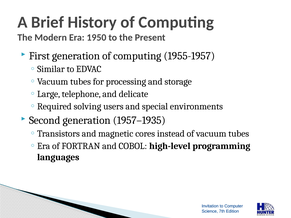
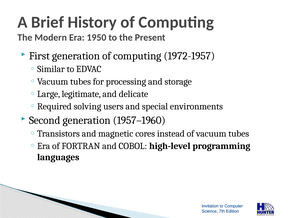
1955-1957: 1955-1957 -> 1972-1957 (189, 56)
telephone: telephone -> legitimate (81, 94)
1957–1935: 1957–1935 -> 1957–1960 (139, 120)
